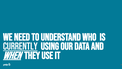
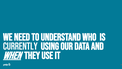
Currently underline: present -> none (20, 46)
